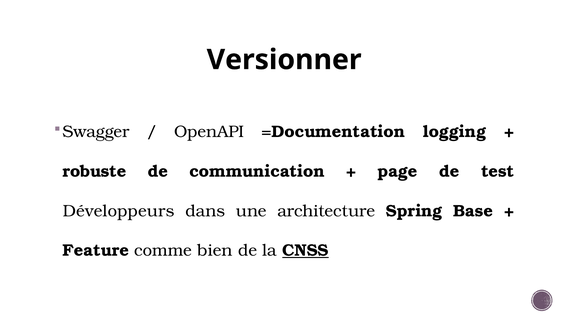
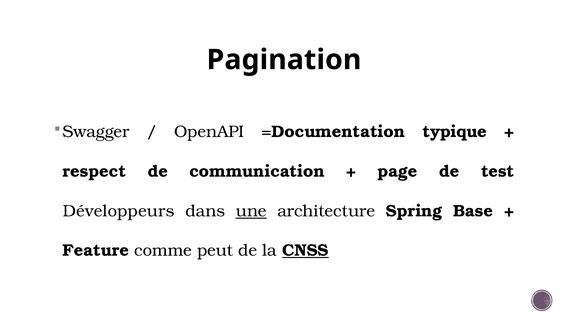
Versionner: Versionner -> Pagination (284, 60)
logging: logging -> typique (455, 132)
robuste: robuste -> respect (94, 172)
une underline: none -> present (251, 211)
bien: bien -> peut (215, 251)
